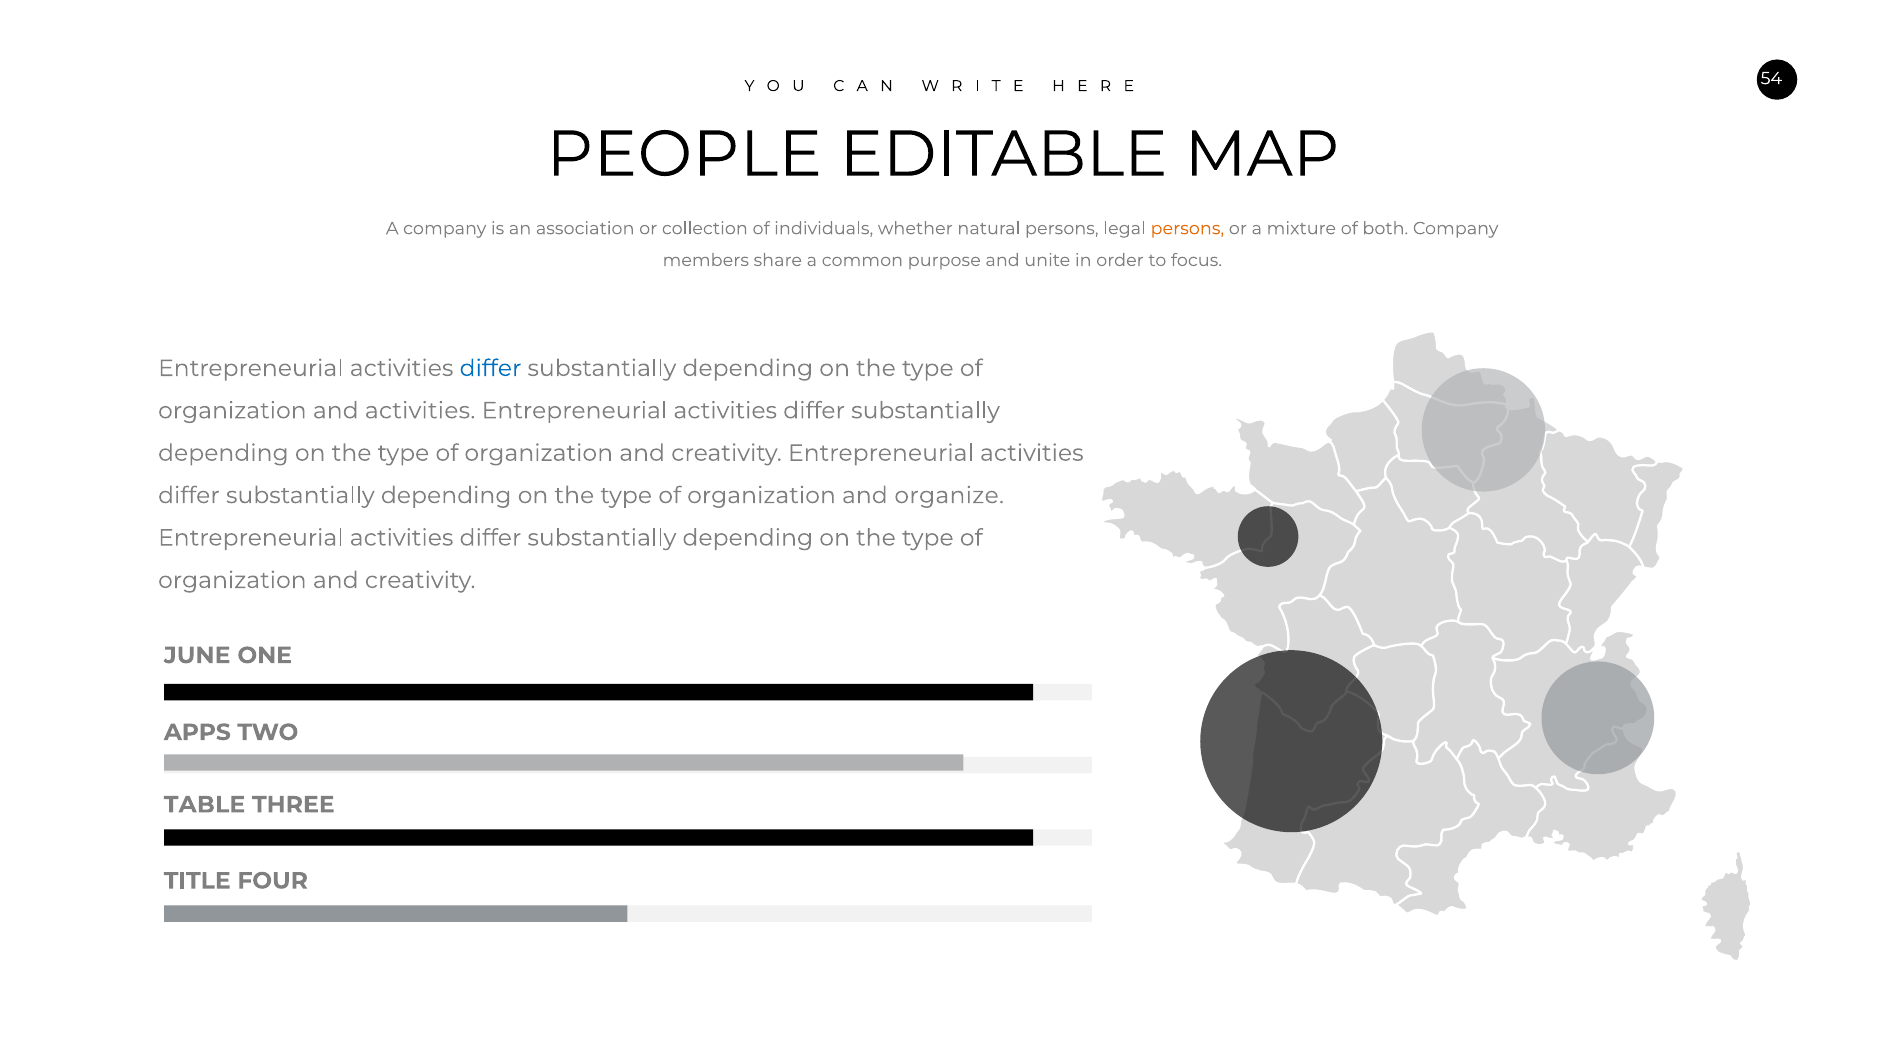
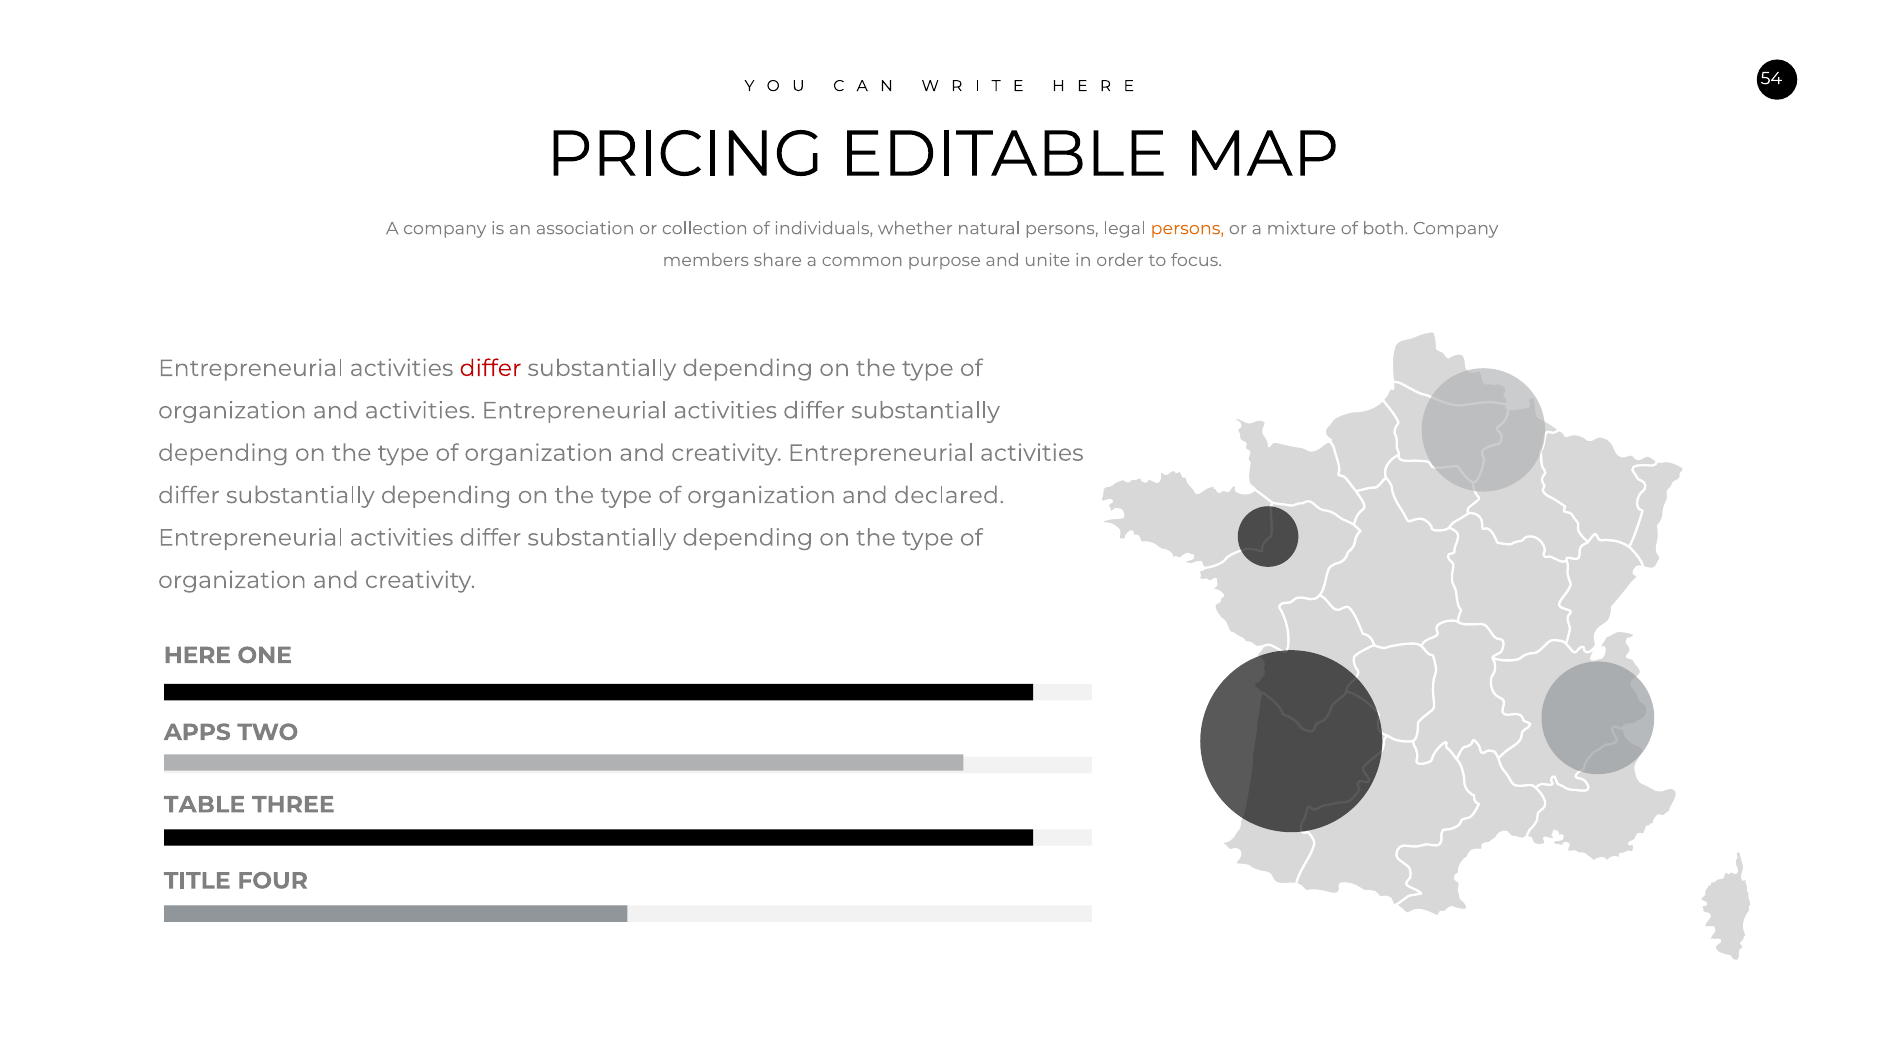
PEOPLE: PEOPLE -> PRICING (685, 154)
differ colour: blue -> red (490, 368)
organize: organize -> declared (949, 495)
JUNE: JUNE -> HERE (197, 655)
